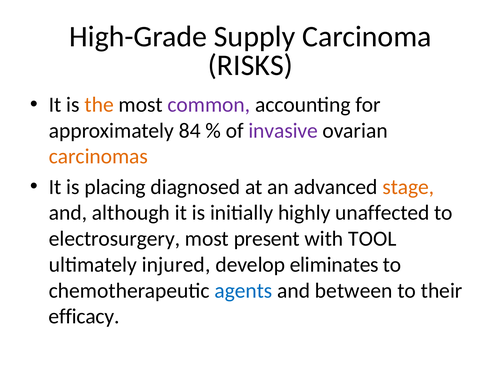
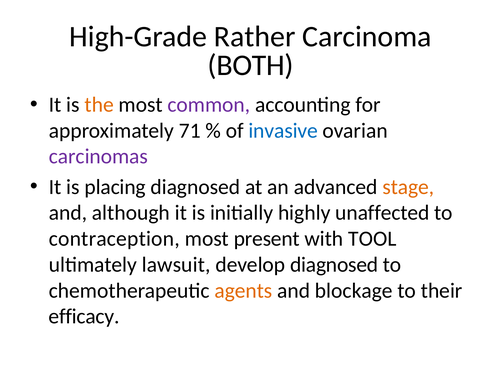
Supply: Supply -> Rather (255, 36)
RISKS: RISKS -> BOTH (251, 65)
84: 84 -> 71 (190, 131)
invasive colour: purple -> blue (283, 131)
carcinomas colour: orange -> purple (98, 156)
electrosurgery: electrosurgery -> contraception (114, 239)
injured: injured -> lawsuit (176, 264)
develop eliminates: eliminates -> diagnosed (334, 264)
agents colour: blue -> orange (243, 290)
between: between -> blockage (354, 290)
